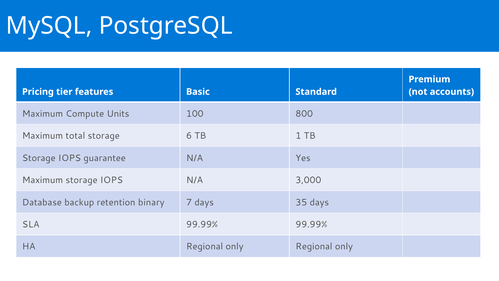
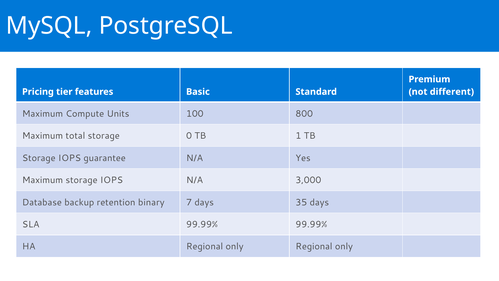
accounts: accounts -> different (452, 92)
6: 6 -> 0 (189, 136)
